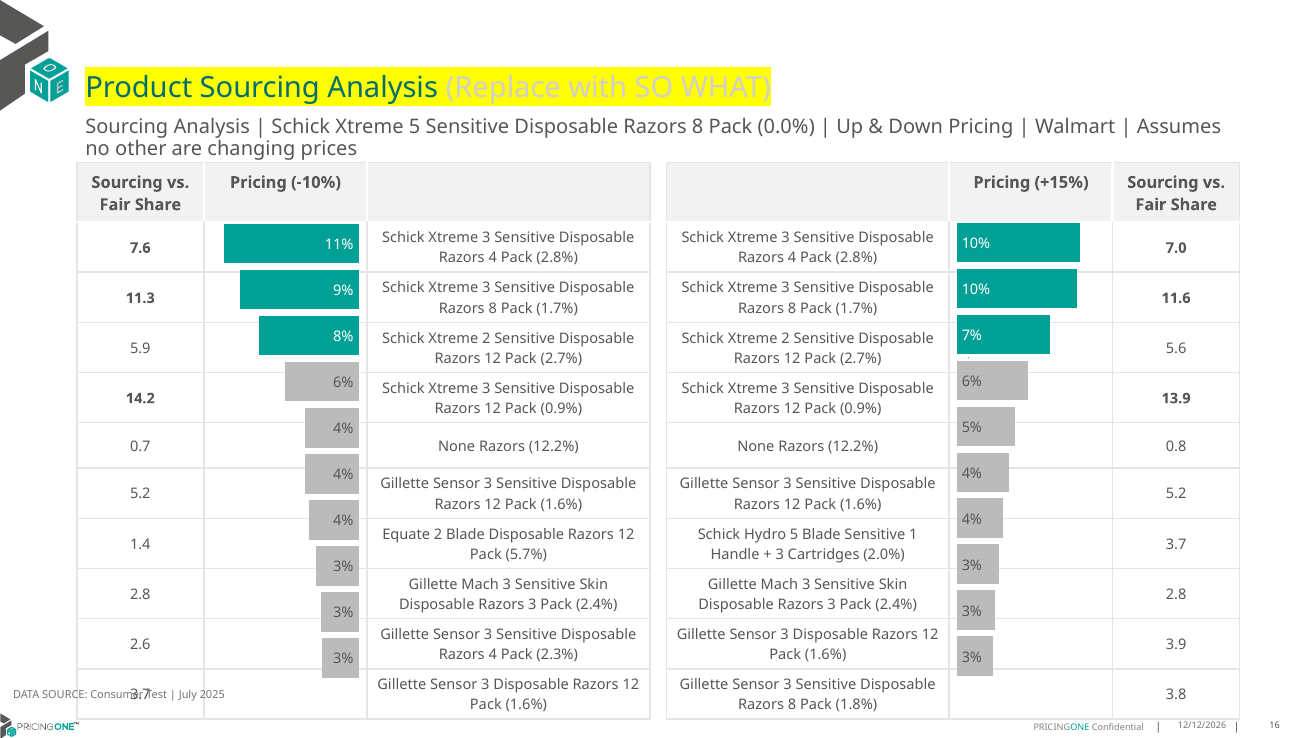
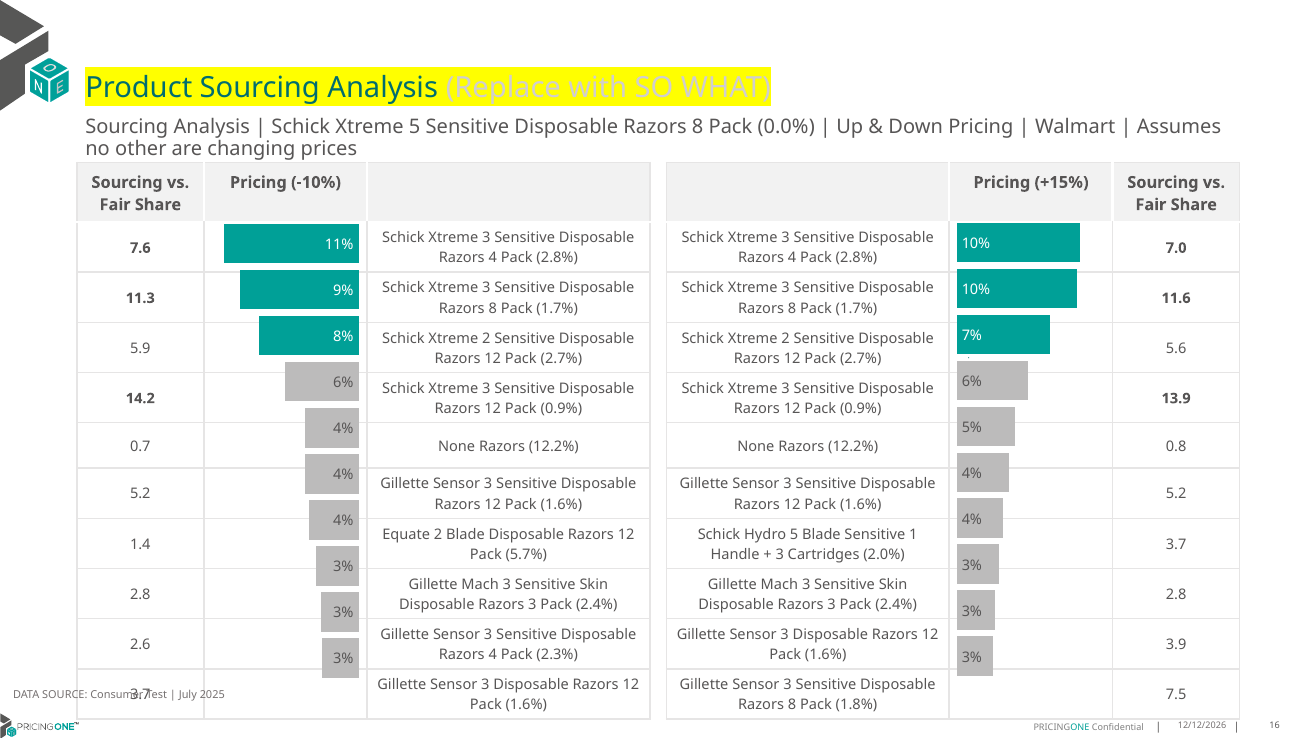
3.8: 3.8 -> 7.5 (1176, 695)
